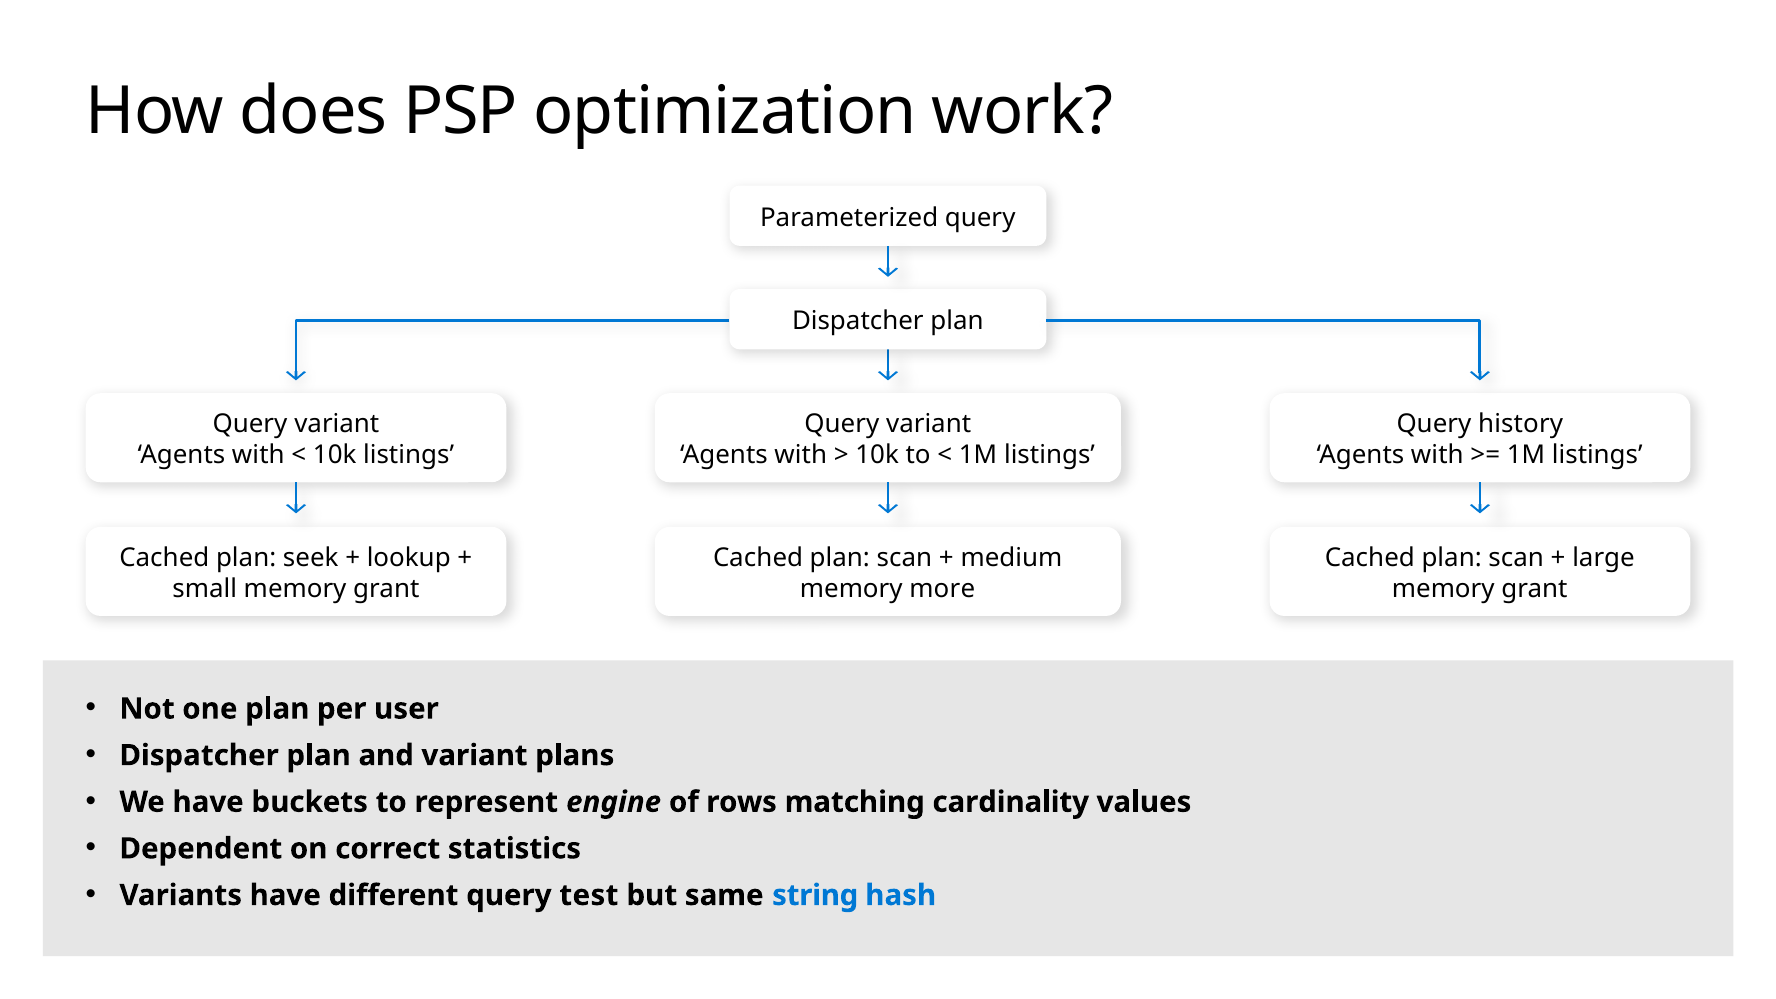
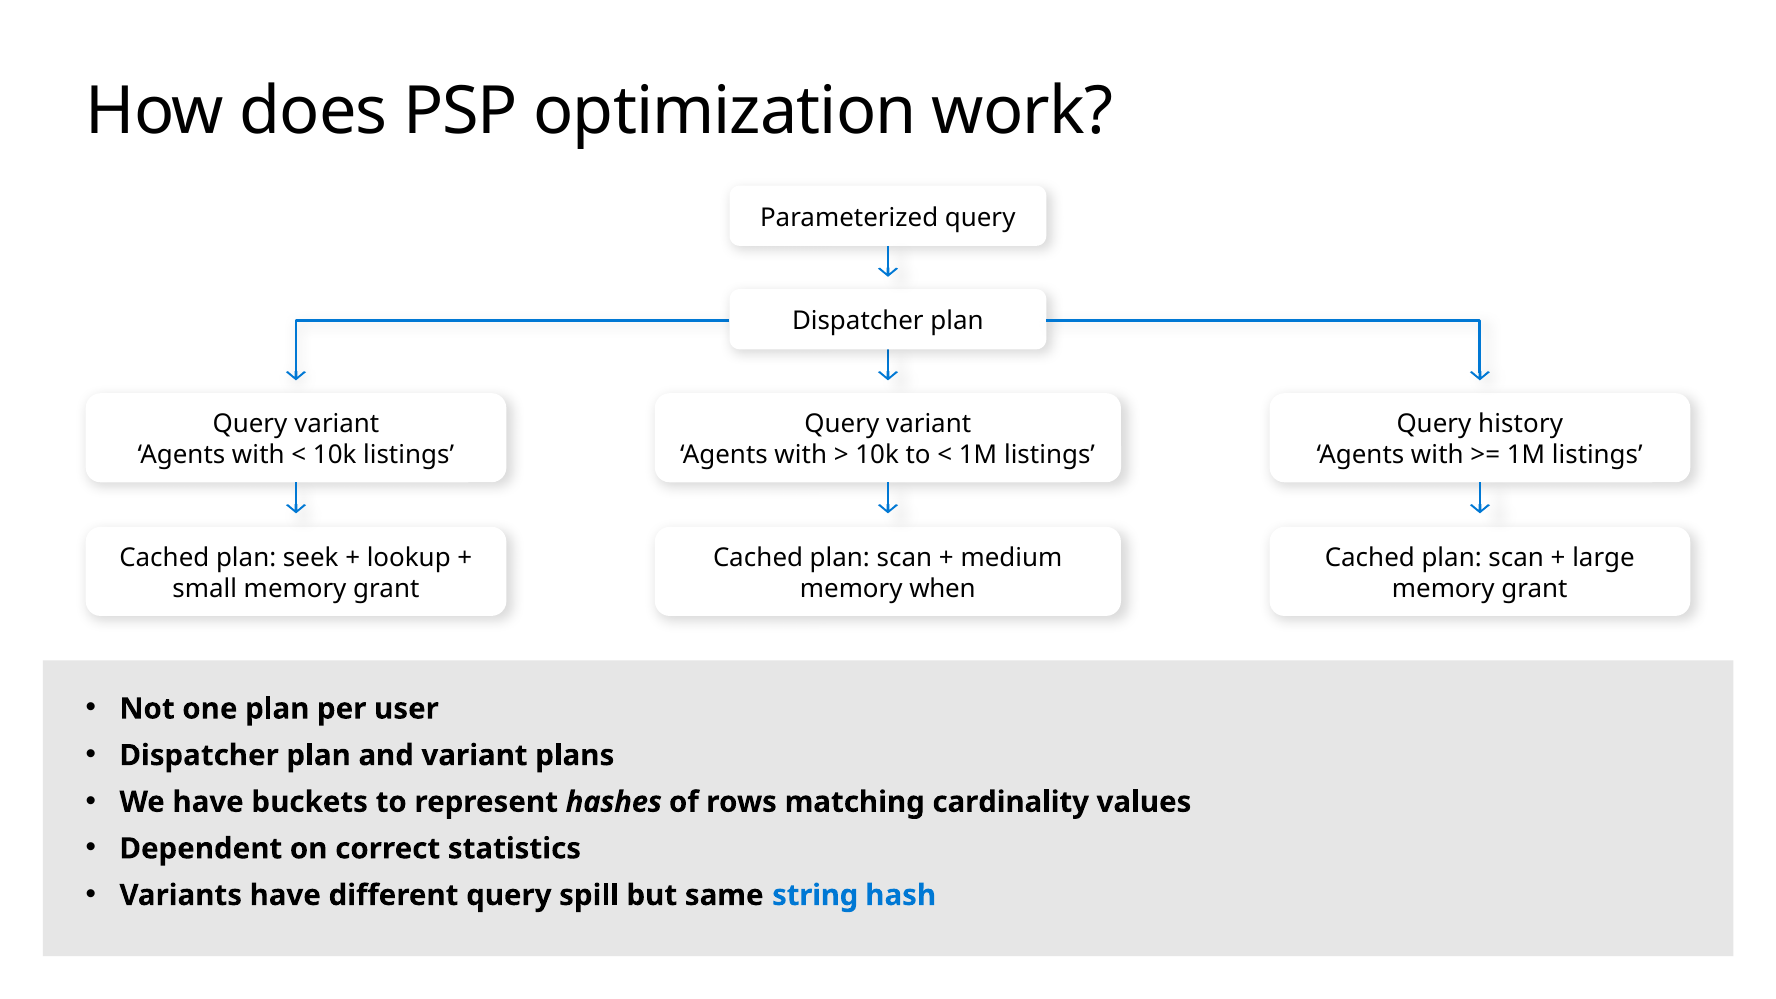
more: more -> when (942, 589)
engine: engine -> hashes (614, 802)
test: test -> spill (589, 895)
